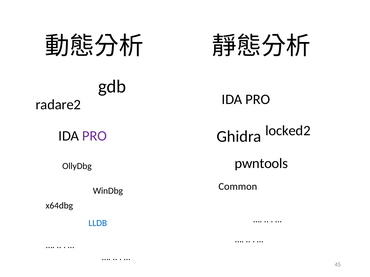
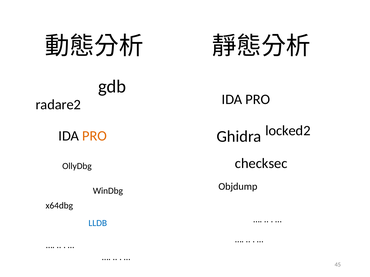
PRO colour: purple -> orange (95, 136)
pwntools: pwntools -> checksec (261, 164)
Common: Common -> Objdump (238, 187)
